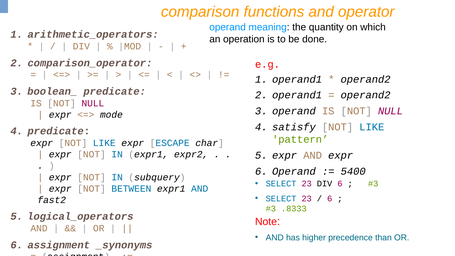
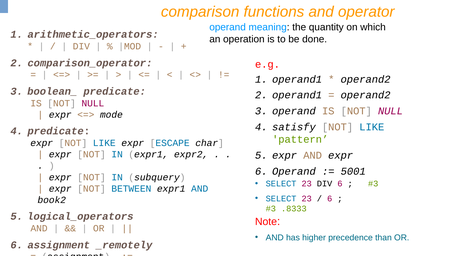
5400: 5400 -> 5001 (353, 171)
fast2: fast2 -> book2 (52, 200)
_synonyms: _synonyms -> _remotely (124, 245)
